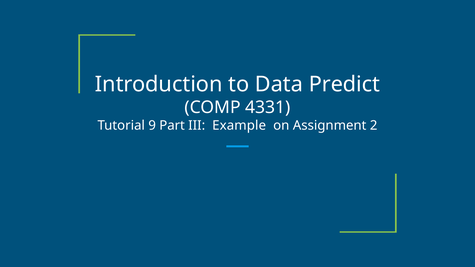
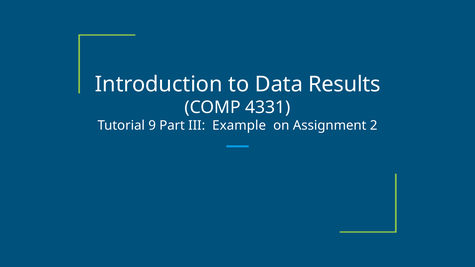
Predict: Predict -> Results (344, 84)
